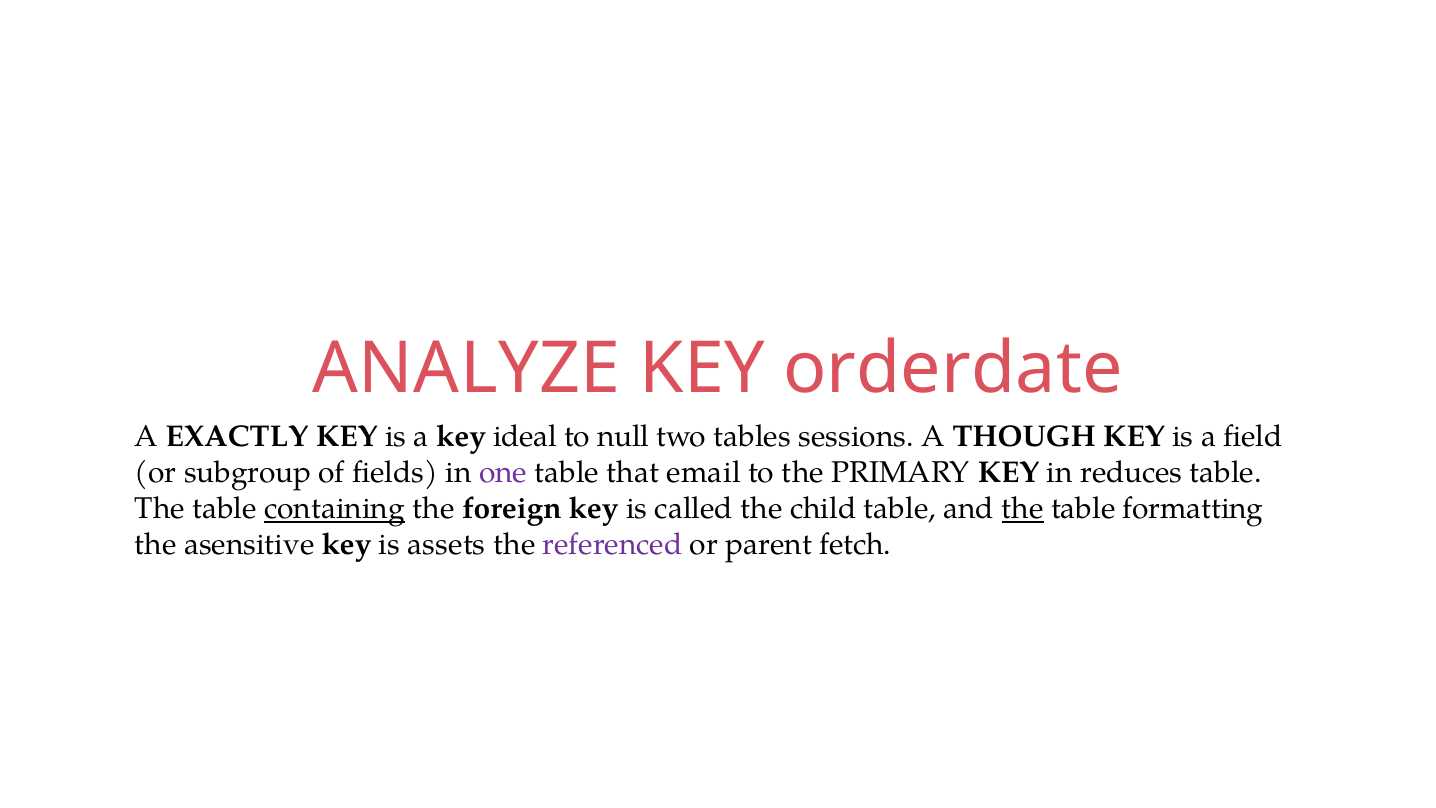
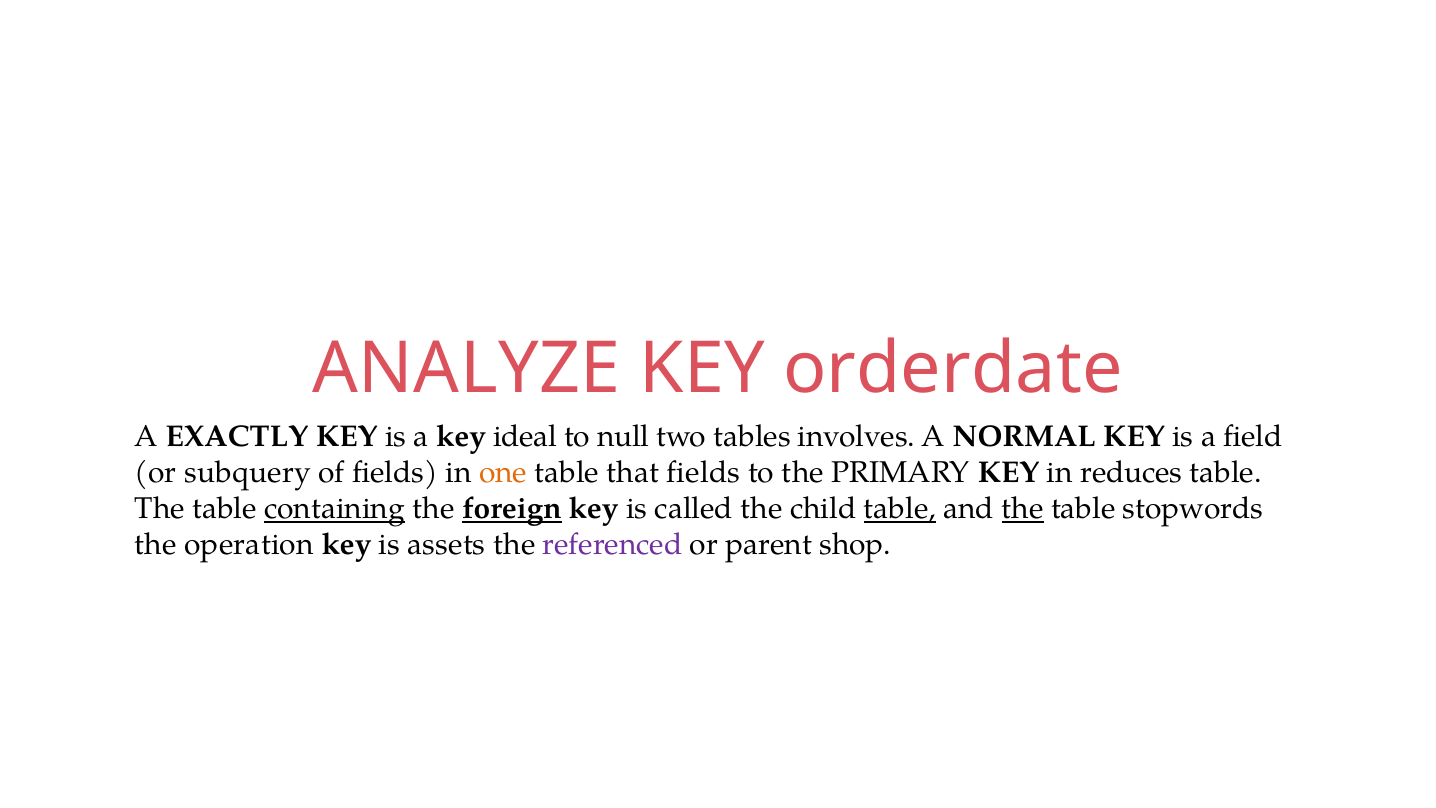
sessions: sessions -> involves (856, 437)
THOUGH: THOUGH -> NORMAL (1024, 437)
subgroup: subgroup -> subquery (248, 473)
one colour: purple -> orange (503, 473)
that email: email -> fields (704, 473)
foreign underline: none -> present (512, 509)
table underline: none -> present (900, 509)
formatting: formatting -> stopwords (1193, 509)
asensitive: asensitive -> operation (249, 545)
fetch: fetch -> shop (855, 545)
